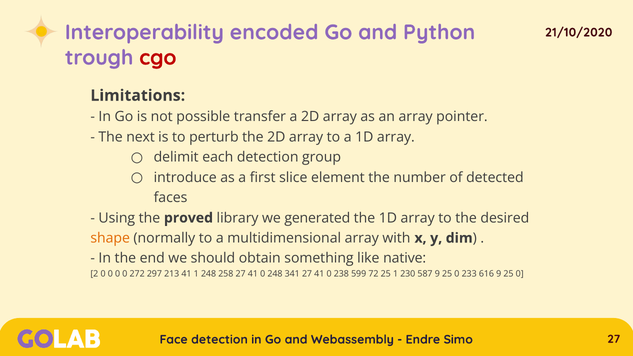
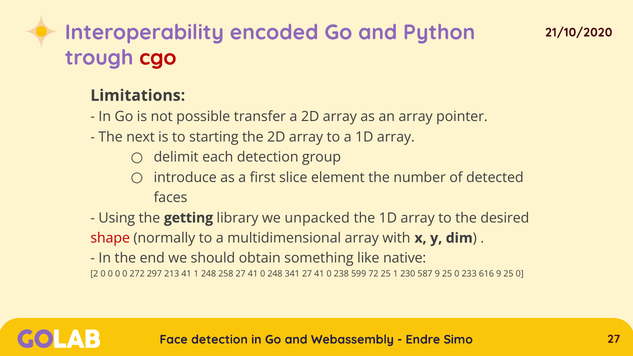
perturb: perturb -> starting (214, 137)
proved: proved -> getting (189, 218)
generated: generated -> unpacked (317, 218)
shape colour: orange -> red (110, 238)
